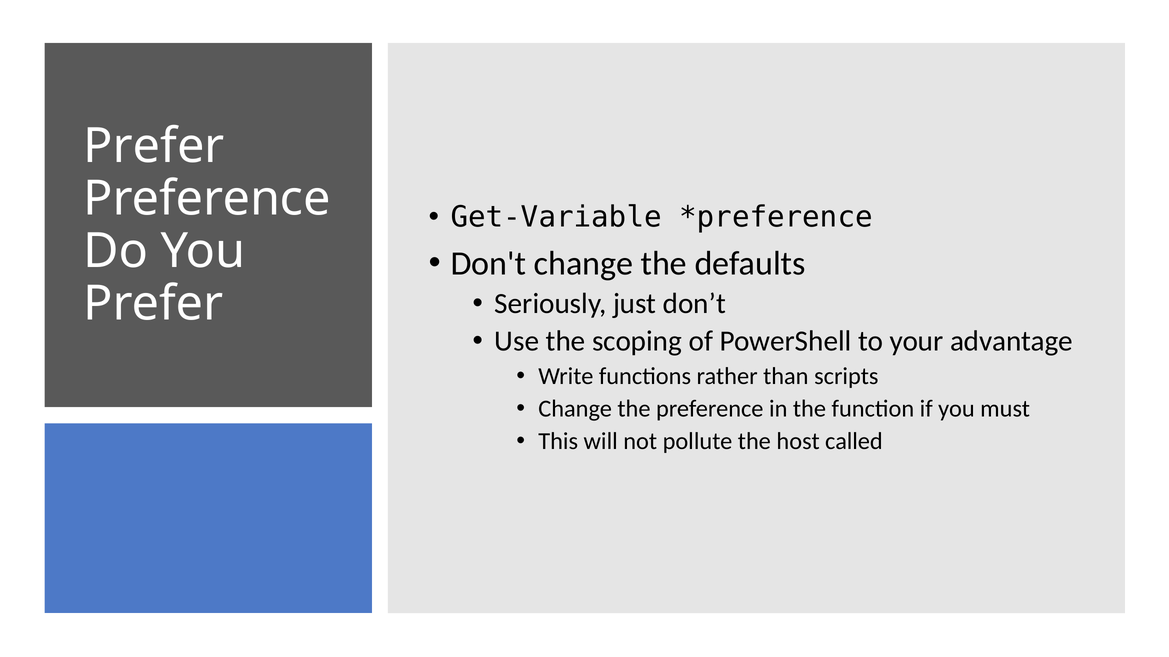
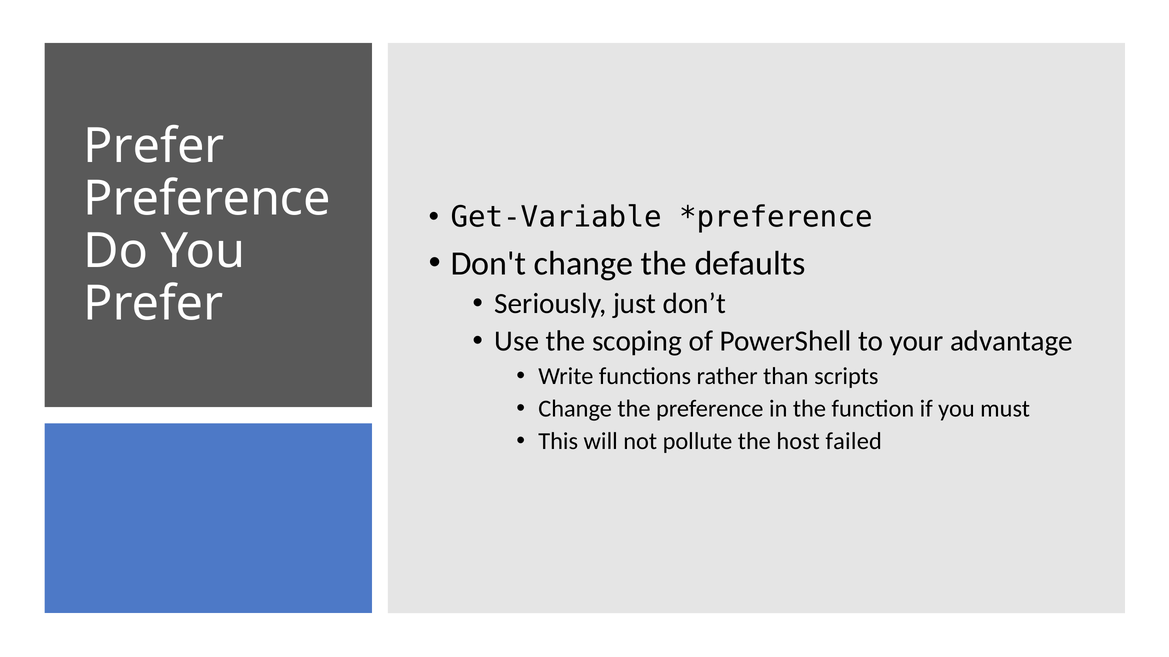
called: called -> failed (854, 442)
